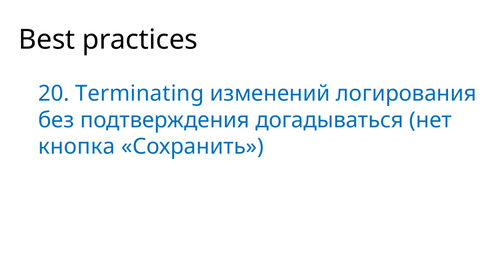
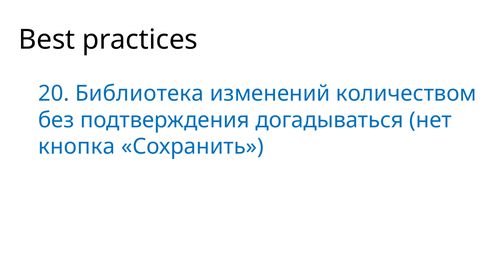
Terminating: Terminating -> Библиотека (139, 93)
логирования: логирования -> количеством (406, 93)
